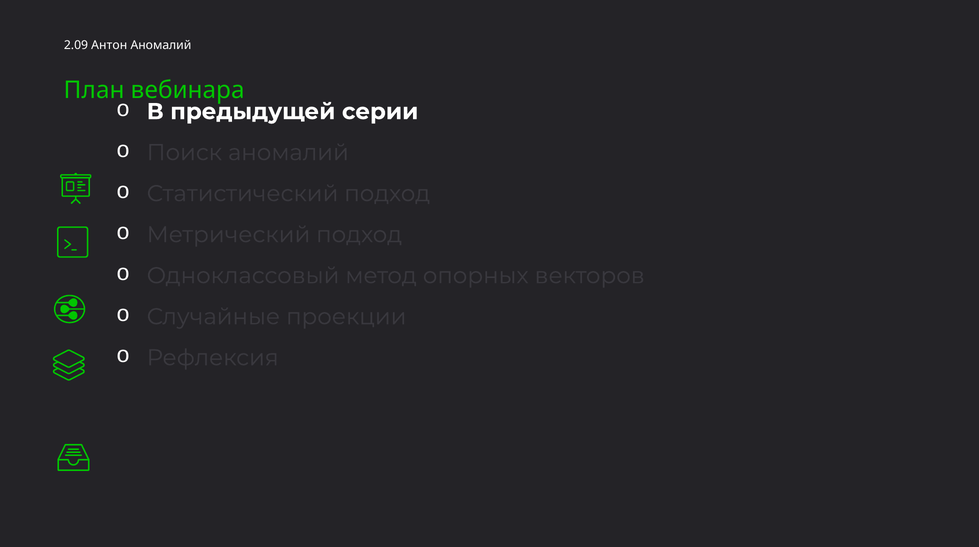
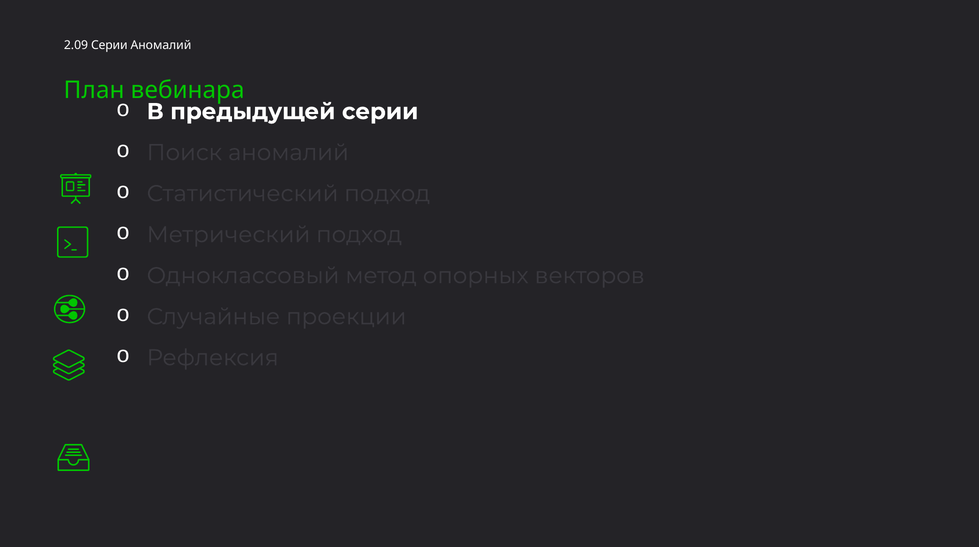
2.09 Антон: Антон -> Серии (109, 45)
